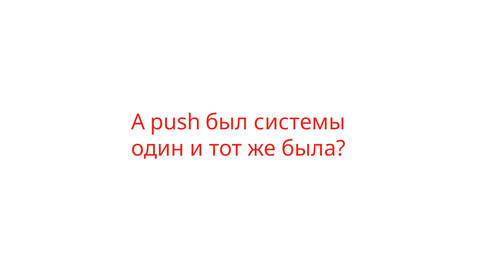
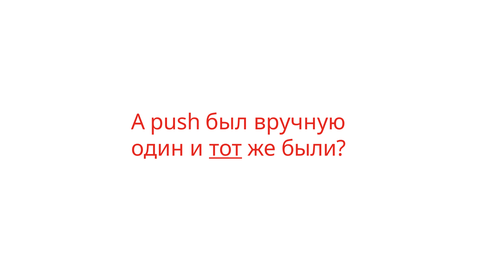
системы: системы -> вручную (300, 122)
тот underline: none -> present (226, 148)
была: была -> были (314, 148)
